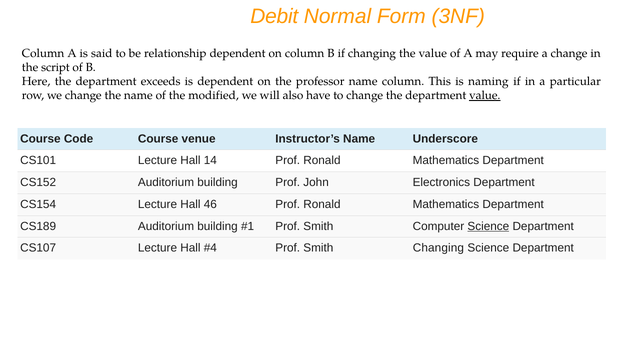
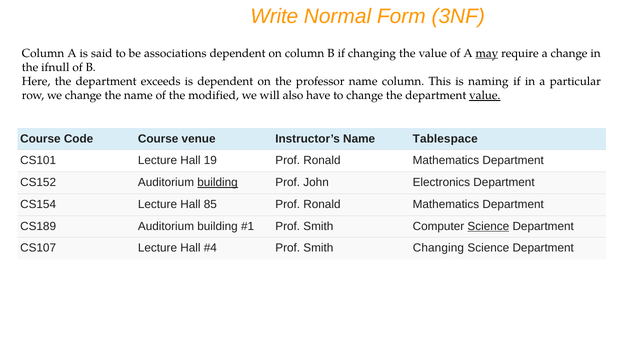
Debit: Debit -> Write (274, 16)
relationship: relationship -> associations (175, 53)
may underline: none -> present (487, 53)
script: script -> ifnull (55, 67)
Underscore: Underscore -> Tablespace (445, 139)
14: 14 -> 19 (210, 161)
building underline: none -> present (218, 183)
46: 46 -> 85 (210, 205)
